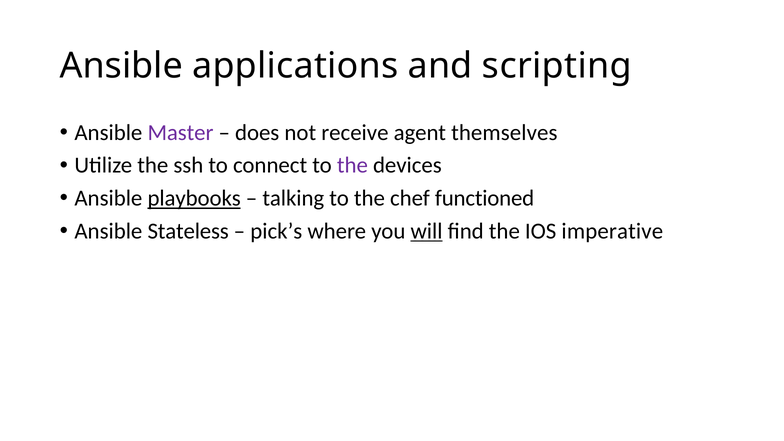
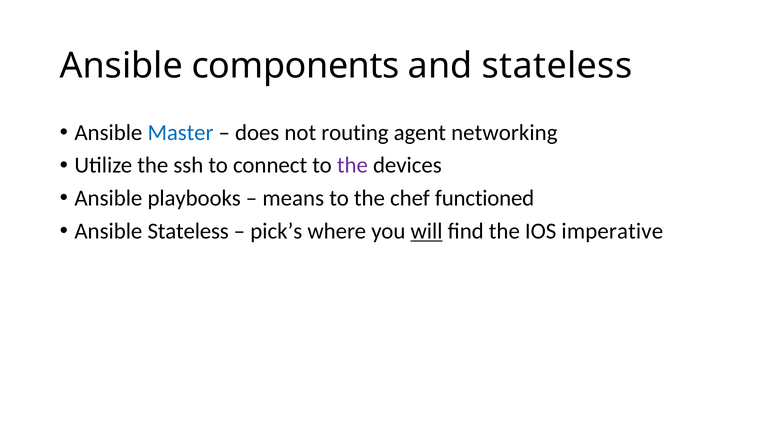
applications: applications -> components (296, 66)
and scripting: scripting -> stateless (557, 66)
Master colour: purple -> blue (181, 133)
receive: receive -> routing (355, 133)
themselves: themselves -> networking (504, 133)
playbooks underline: present -> none (194, 198)
talking: talking -> means (293, 198)
